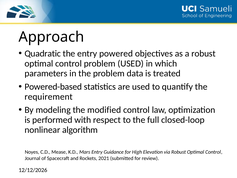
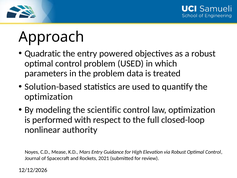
Powered-based: Powered-based -> Solution-based (53, 87)
requirement: requirement -> optimization (49, 97)
modified: modified -> scientific (104, 110)
algorithm: algorithm -> authority (80, 130)
